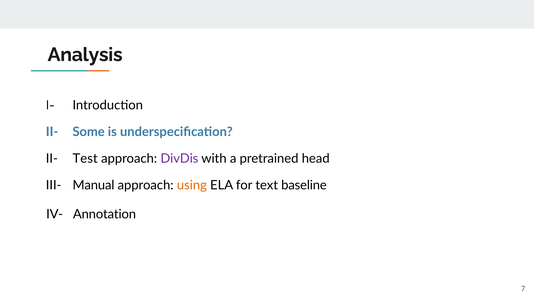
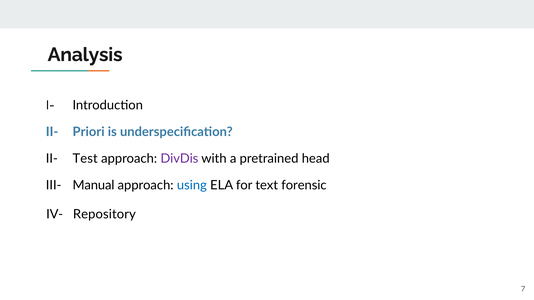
Some: Some -> Priori (89, 132)
using colour: orange -> blue (192, 186)
baseline: baseline -> forensic (304, 186)
Annotation: Annotation -> Repository (104, 215)
